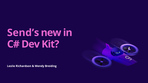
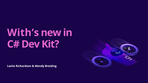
Send’s: Send’s -> With’s (23, 33)
